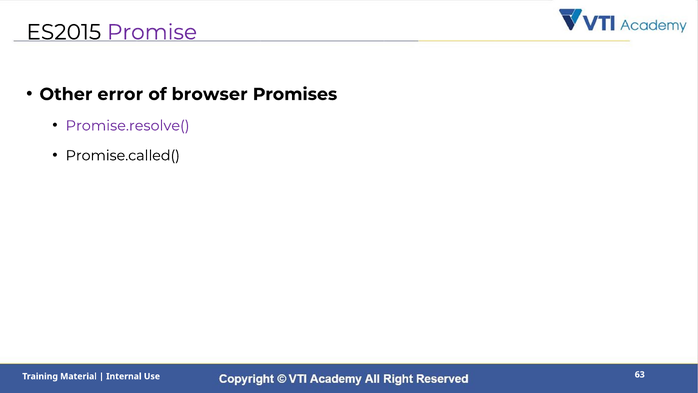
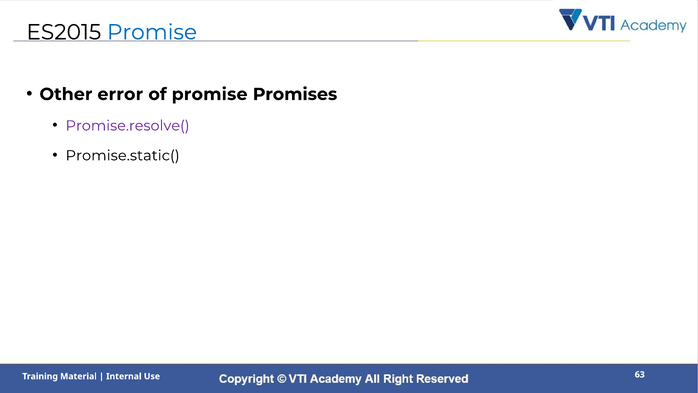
Promise colour: purple -> blue (152, 32)
of browser: browser -> promise (210, 94)
Promise.called(: Promise.called( -> Promise.static( (123, 155)
